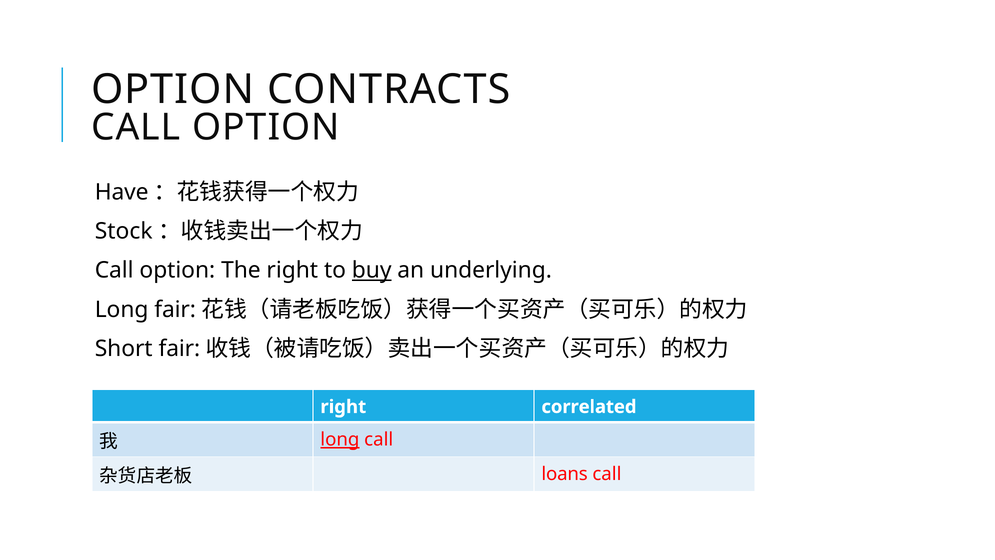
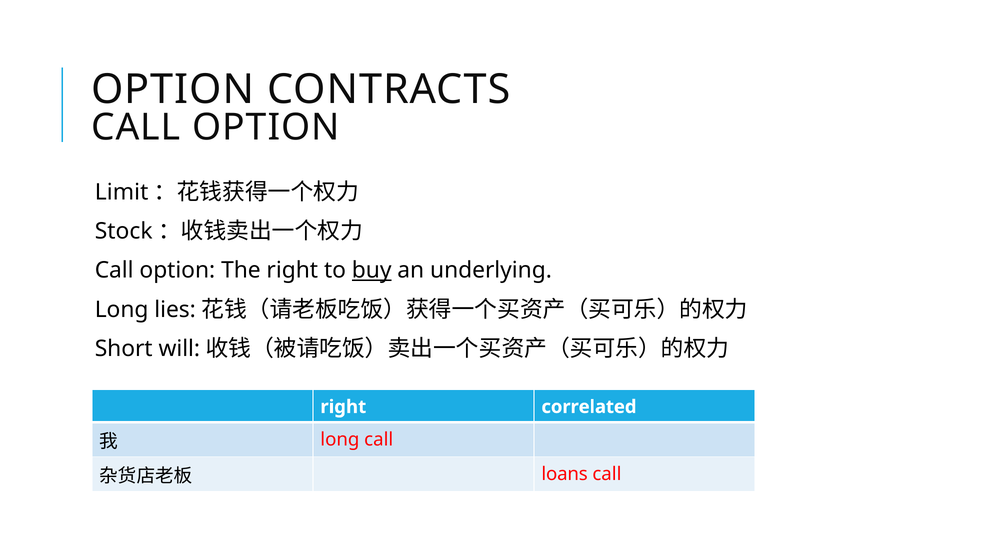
Have: Have -> Limit (122, 192)
Long fair: fair -> lies (175, 309)
Short fair: fair -> will (179, 348)
long underline: present -> none (340, 440)
